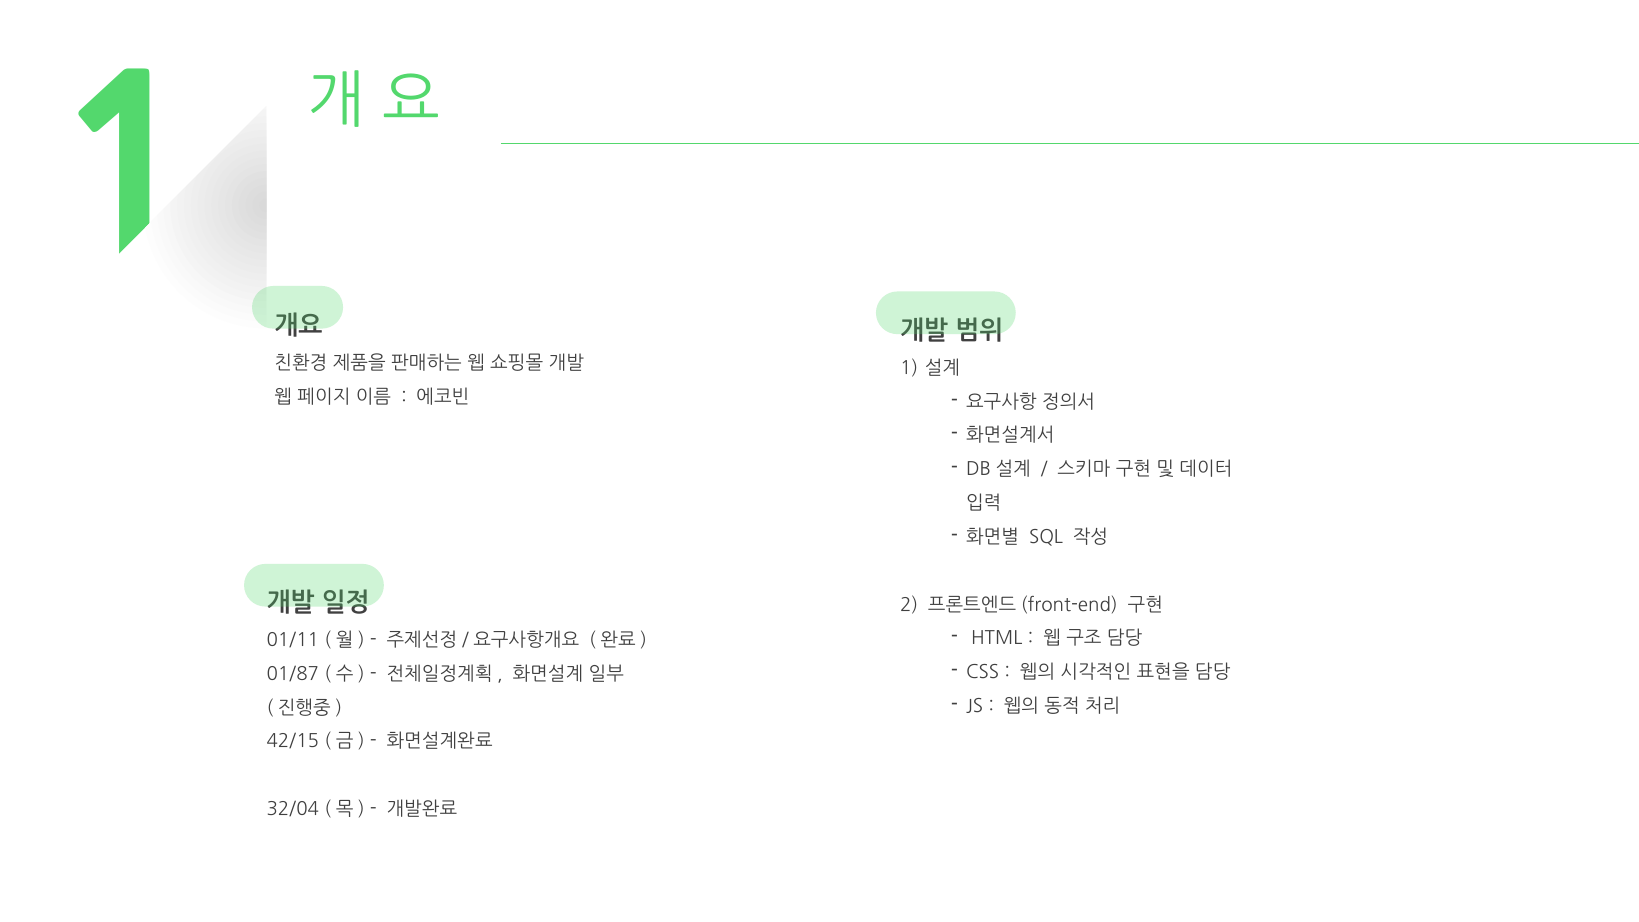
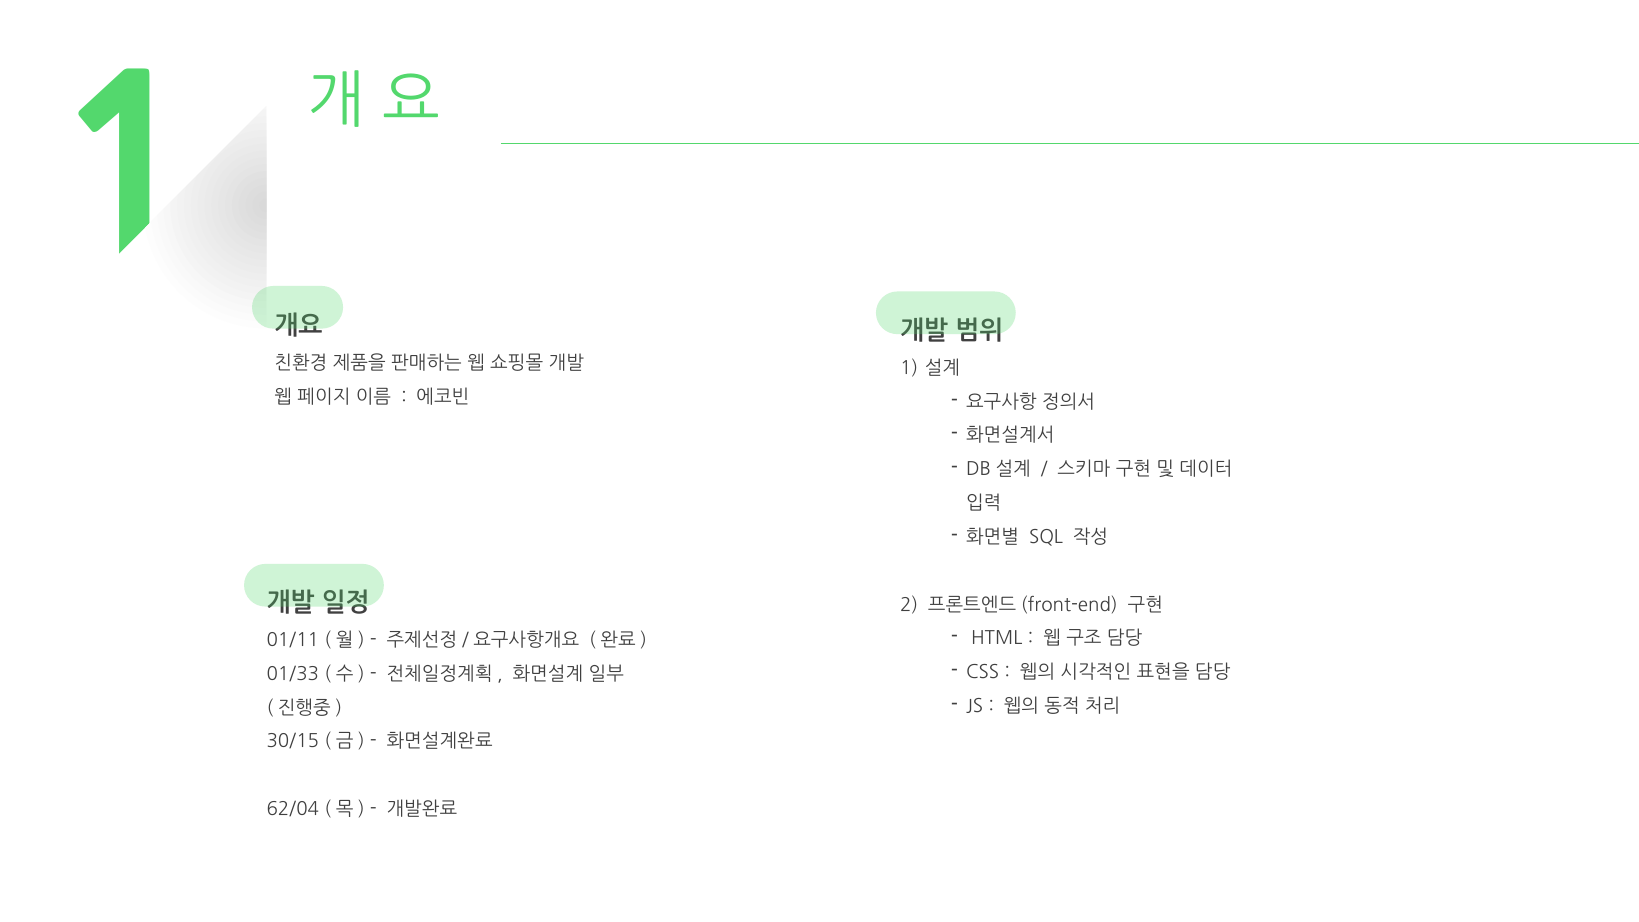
01/87: 01/87 -> 01/33 (293, 674)
42/15: 42/15 -> 30/15 (293, 742)
32/04: 32/04 -> 62/04 (293, 809)
